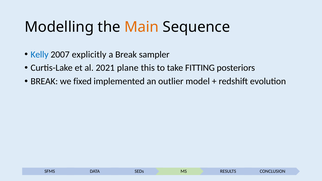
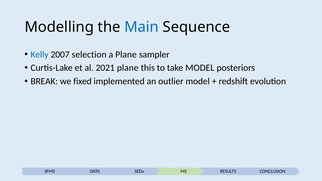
Main colour: orange -> blue (142, 27)
explicitly: explicitly -> selection (89, 54)
a Break: Break -> Plane (126, 54)
take FITTING: FITTING -> MODEL (200, 68)
